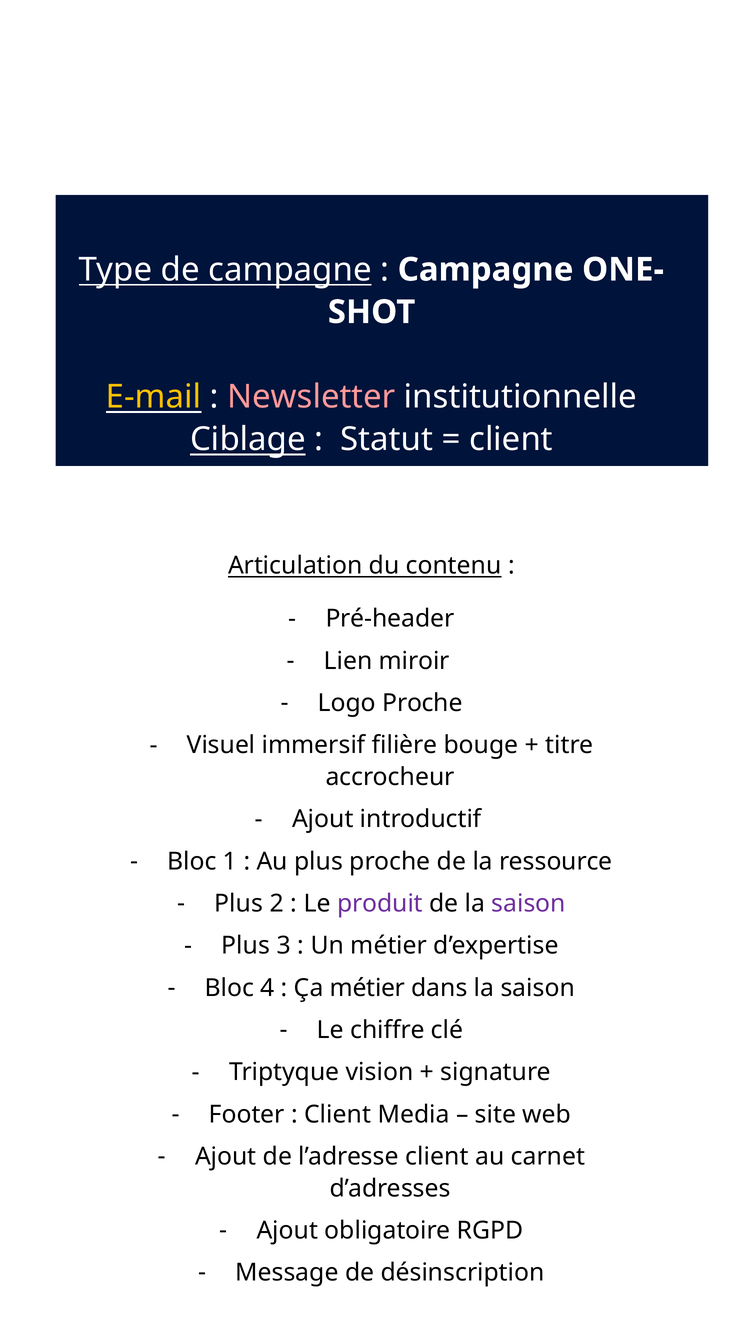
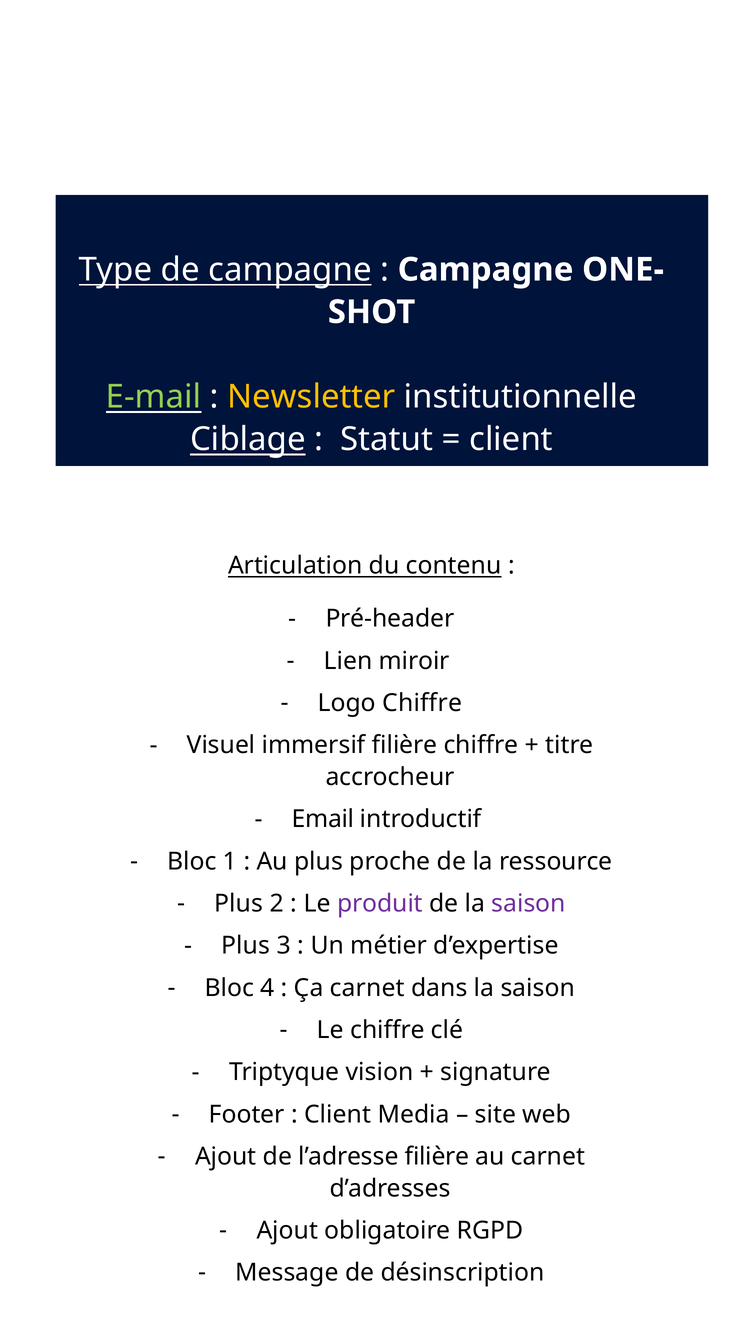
E-mail colour: yellow -> light green (154, 397)
Newsletter colour: pink -> yellow (311, 397)
Logo Proche: Proche -> Chiffre (422, 703)
filière bouge: bouge -> chiffre (481, 745)
Ajout: Ajout -> Email (323, 819)
Ça métier: métier -> carnet (367, 987)
l’adresse client: client -> filière (437, 1156)
